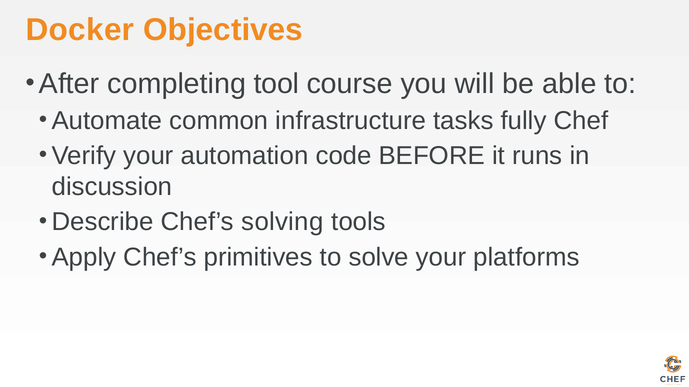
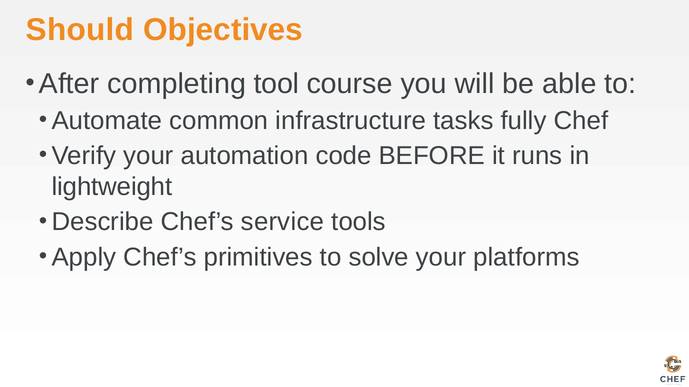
Docker: Docker -> Should (80, 30)
discussion: discussion -> lightweight (112, 187)
solving: solving -> service (282, 222)
